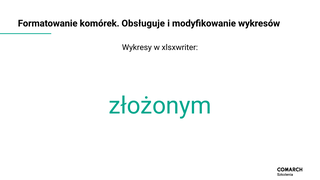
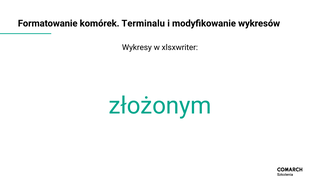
Obsługuje: Obsługuje -> Terminalu (143, 23)
